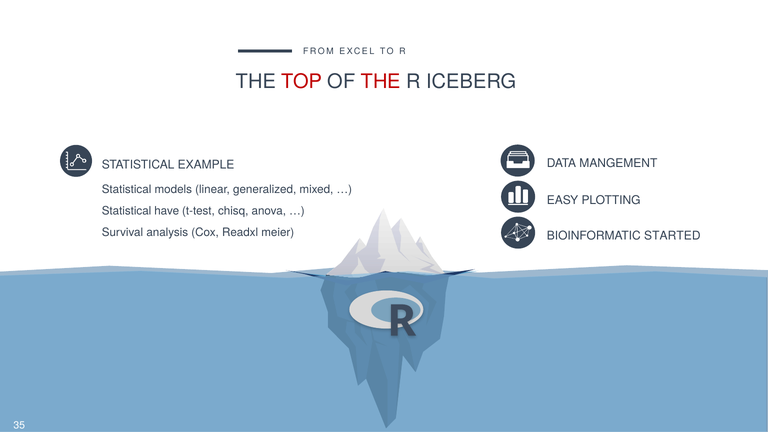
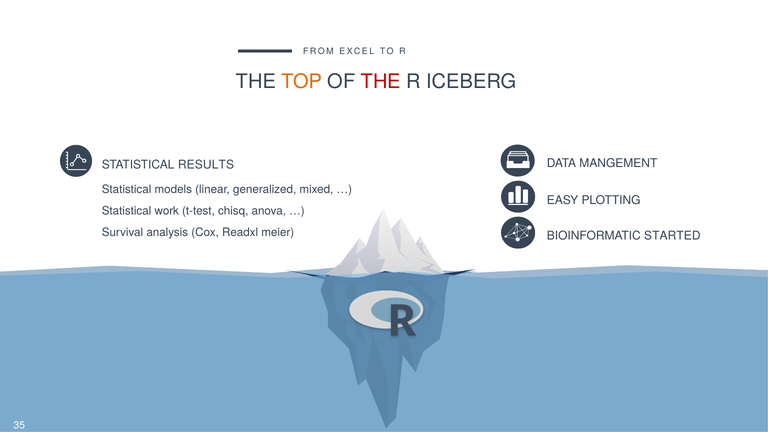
TOP colour: red -> orange (302, 82)
EXAMPLE: EXAMPLE -> RESULTS (206, 165)
have: have -> work (167, 211)
